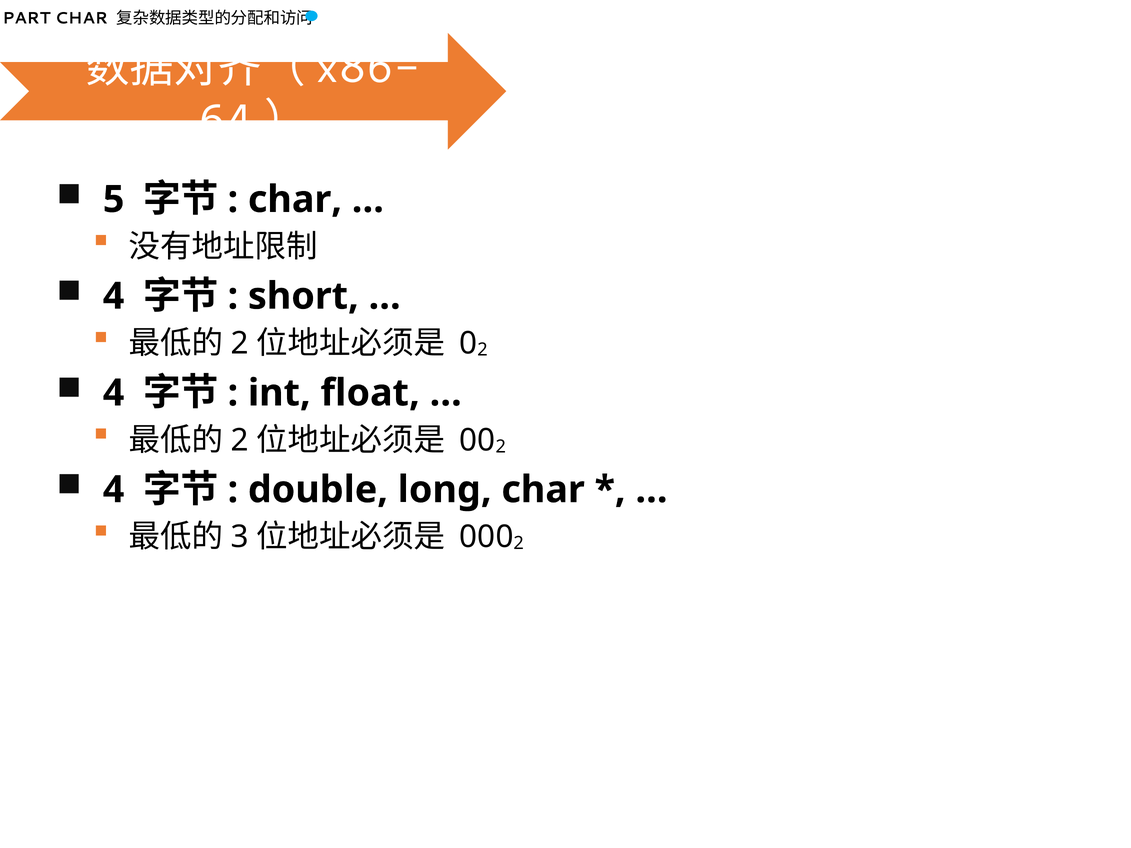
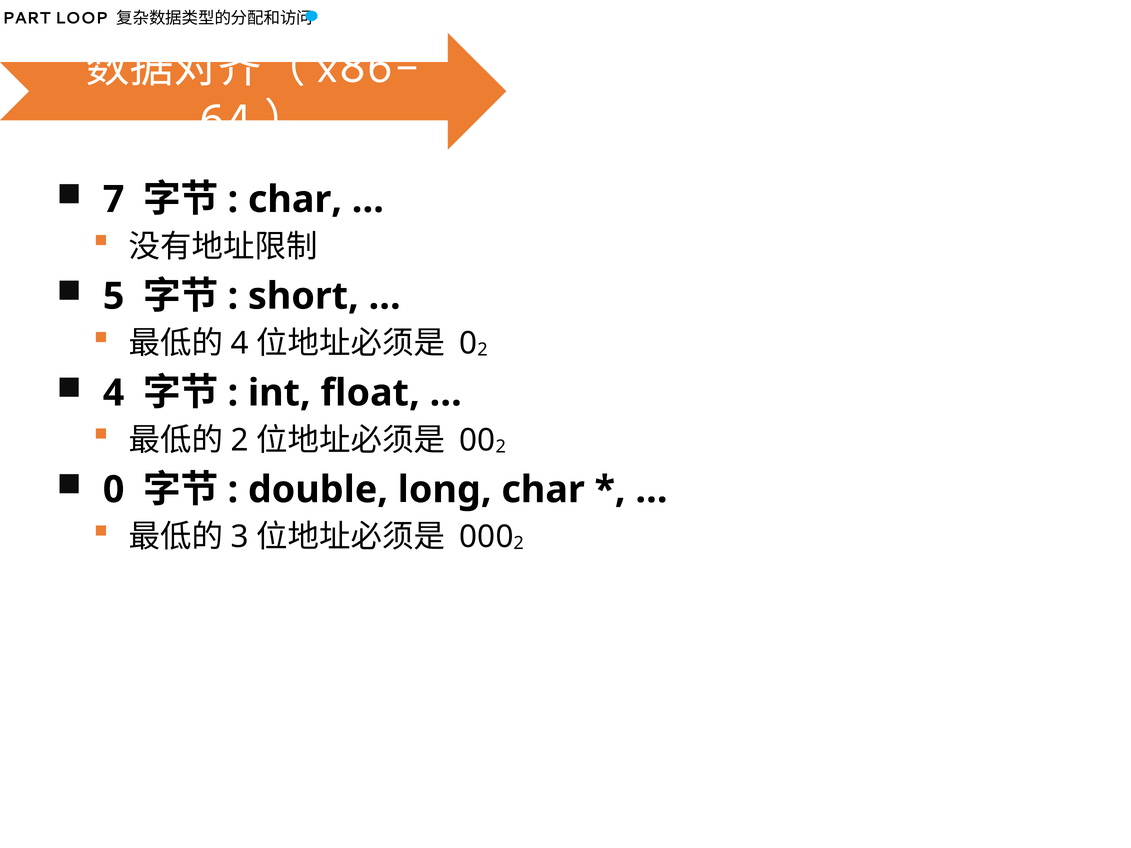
PART CHAR: CHAR -> LOOP (81, 18)
5: 5 -> 7 (114, 200)
4: 4 -> 5 (114, 296)
2: 2 -> 4 (240, 344)
4: 4 -> 0 (114, 490)
